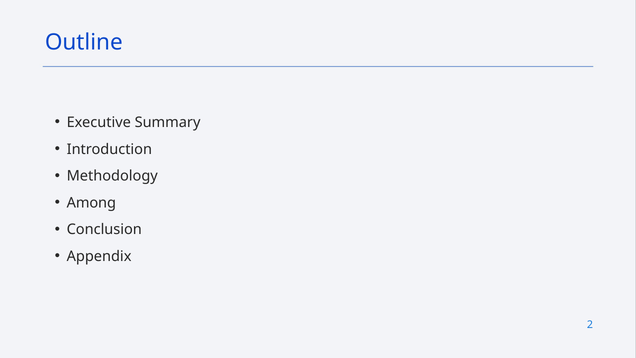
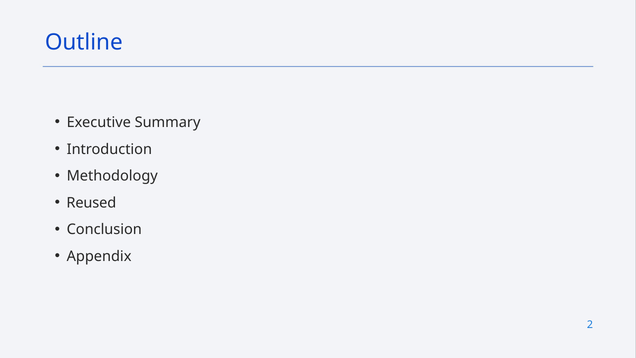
Among: Among -> Reused (91, 203)
